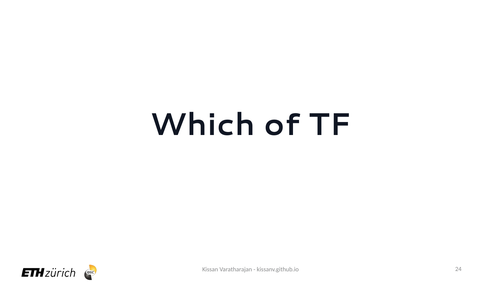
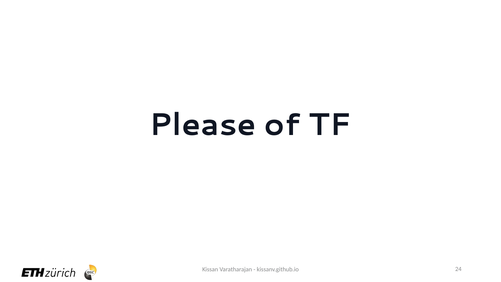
Which: Which -> Please (203, 125)
